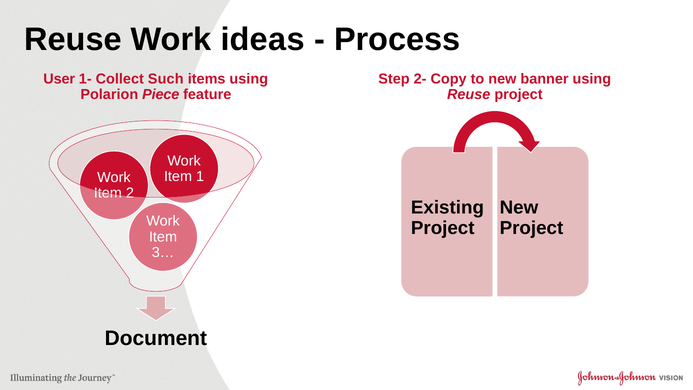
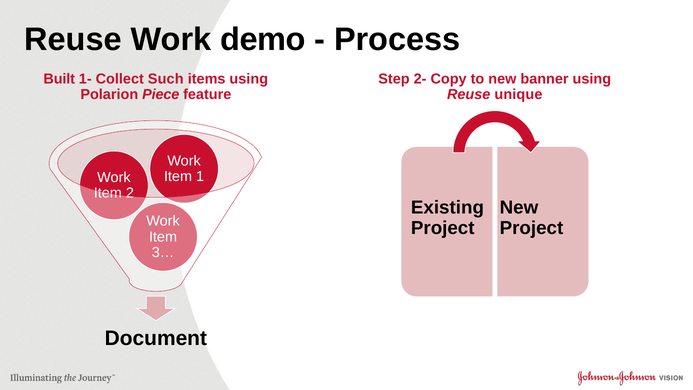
ideas: ideas -> demo (263, 39)
User: User -> Built (59, 79)
Reuse project: project -> unique (518, 94)
